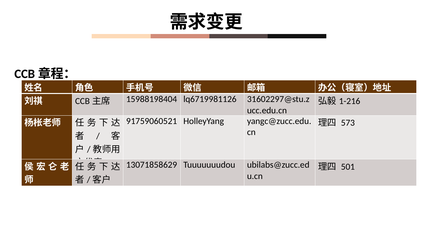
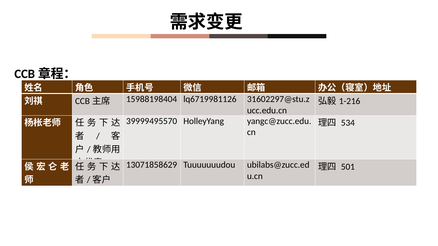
91759060521: 91759060521 -> 39999495570 (152, 121)
573: 573 -> 534 (348, 123)
